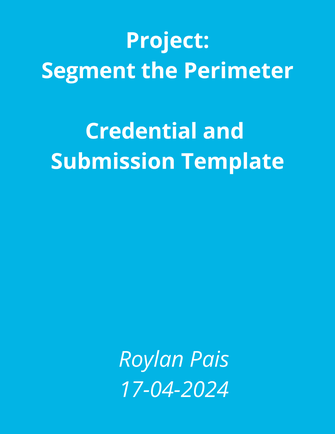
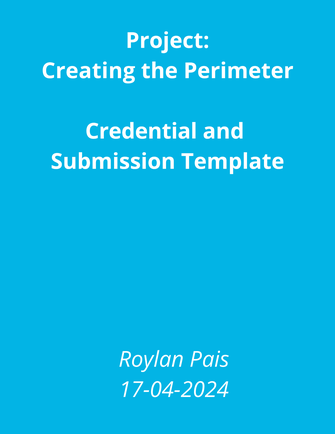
Segment: Segment -> Creating (88, 71)
